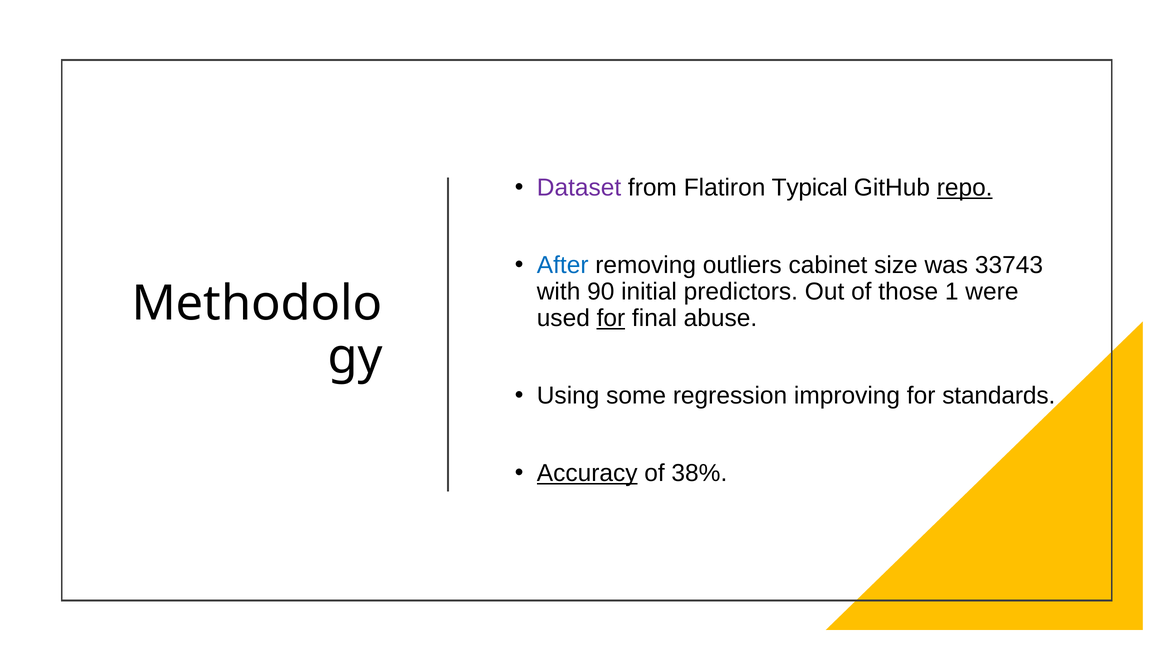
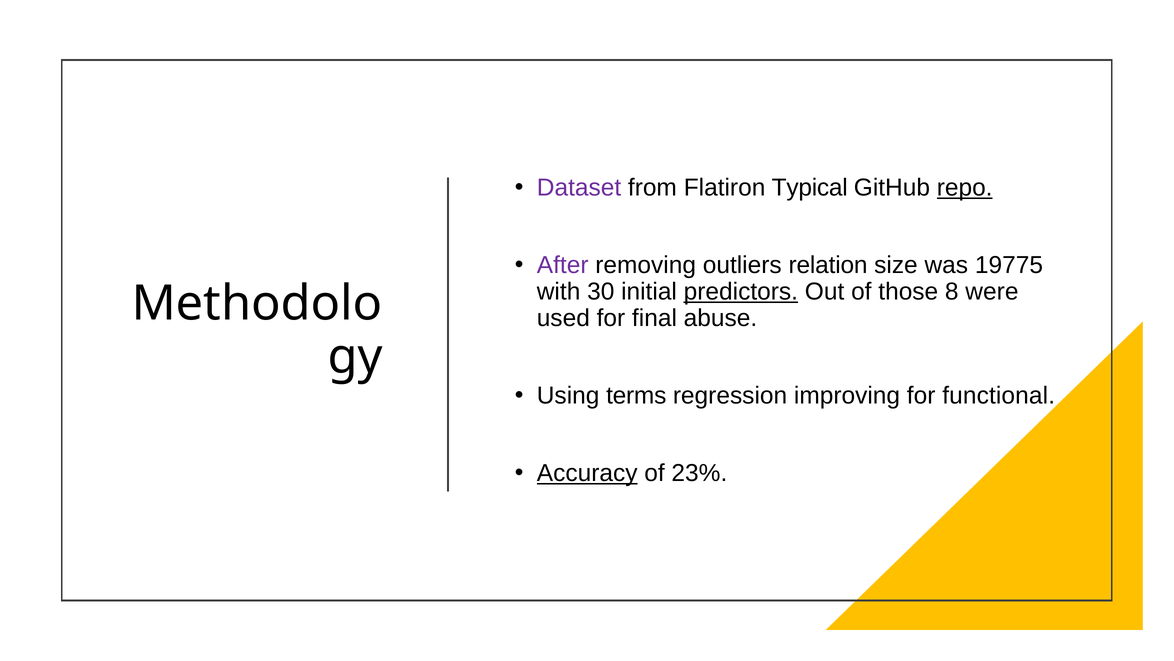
After colour: blue -> purple (563, 265)
cabinet: cabinet -> relation (828, 265)
33743: 33743 -> 19775 (1009, 265)
90: 90 -> 30 (601, 291)
predictors underline: none -> present (741, 291)
1: 1 -> 8 (952, 291)
for underline: present -> none (611, 318)
some: some -> terms (636, 395)
standards: standards -> functional (999, 395)
38%: 38% -> 23% (699, 473)
